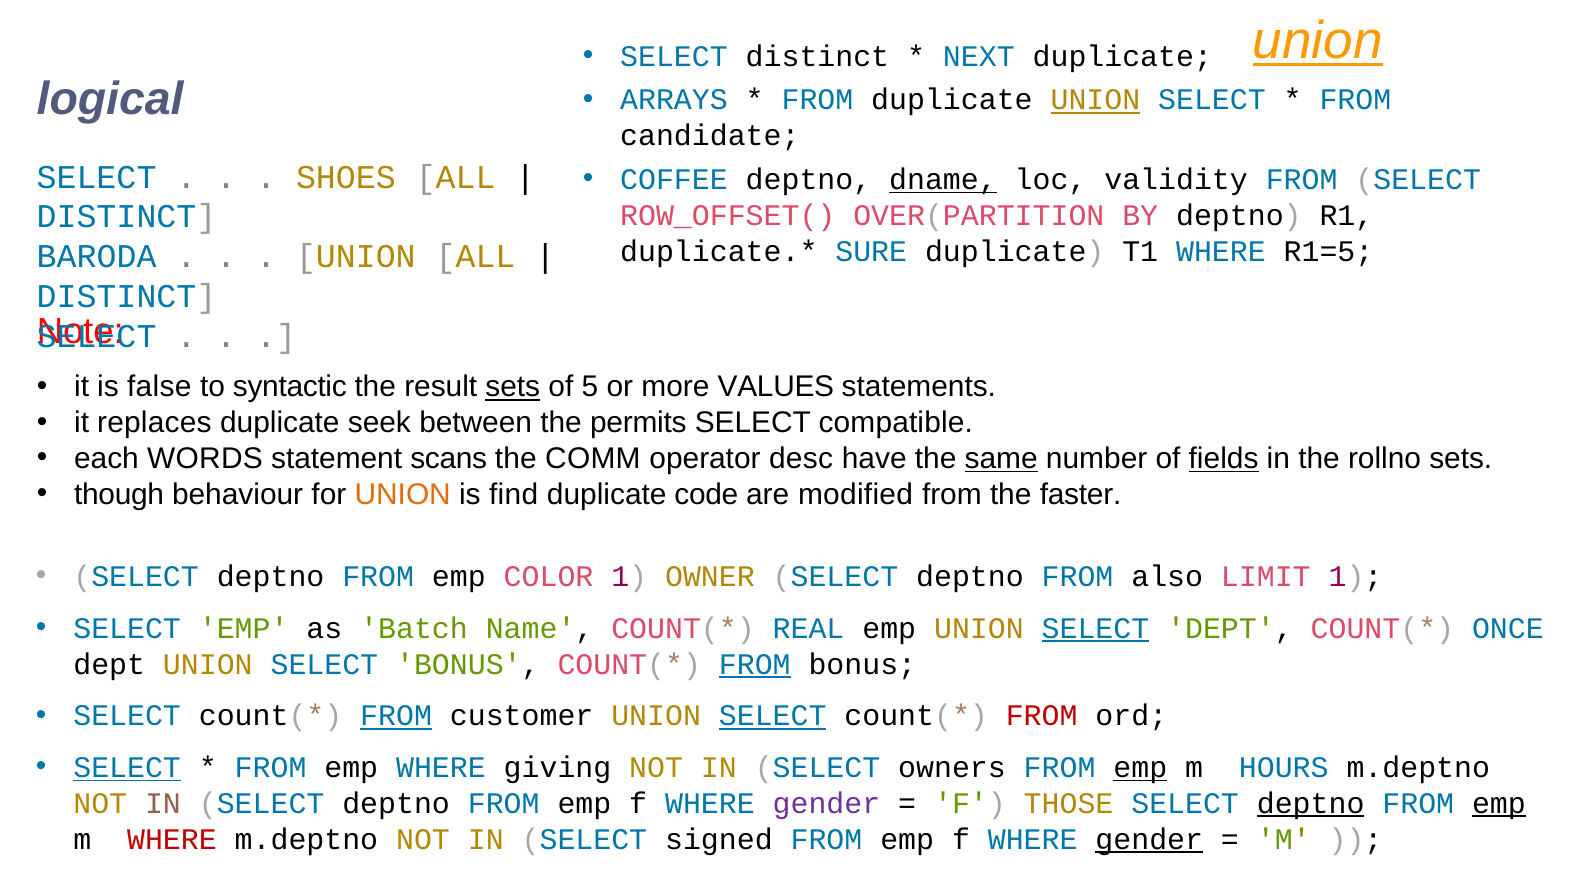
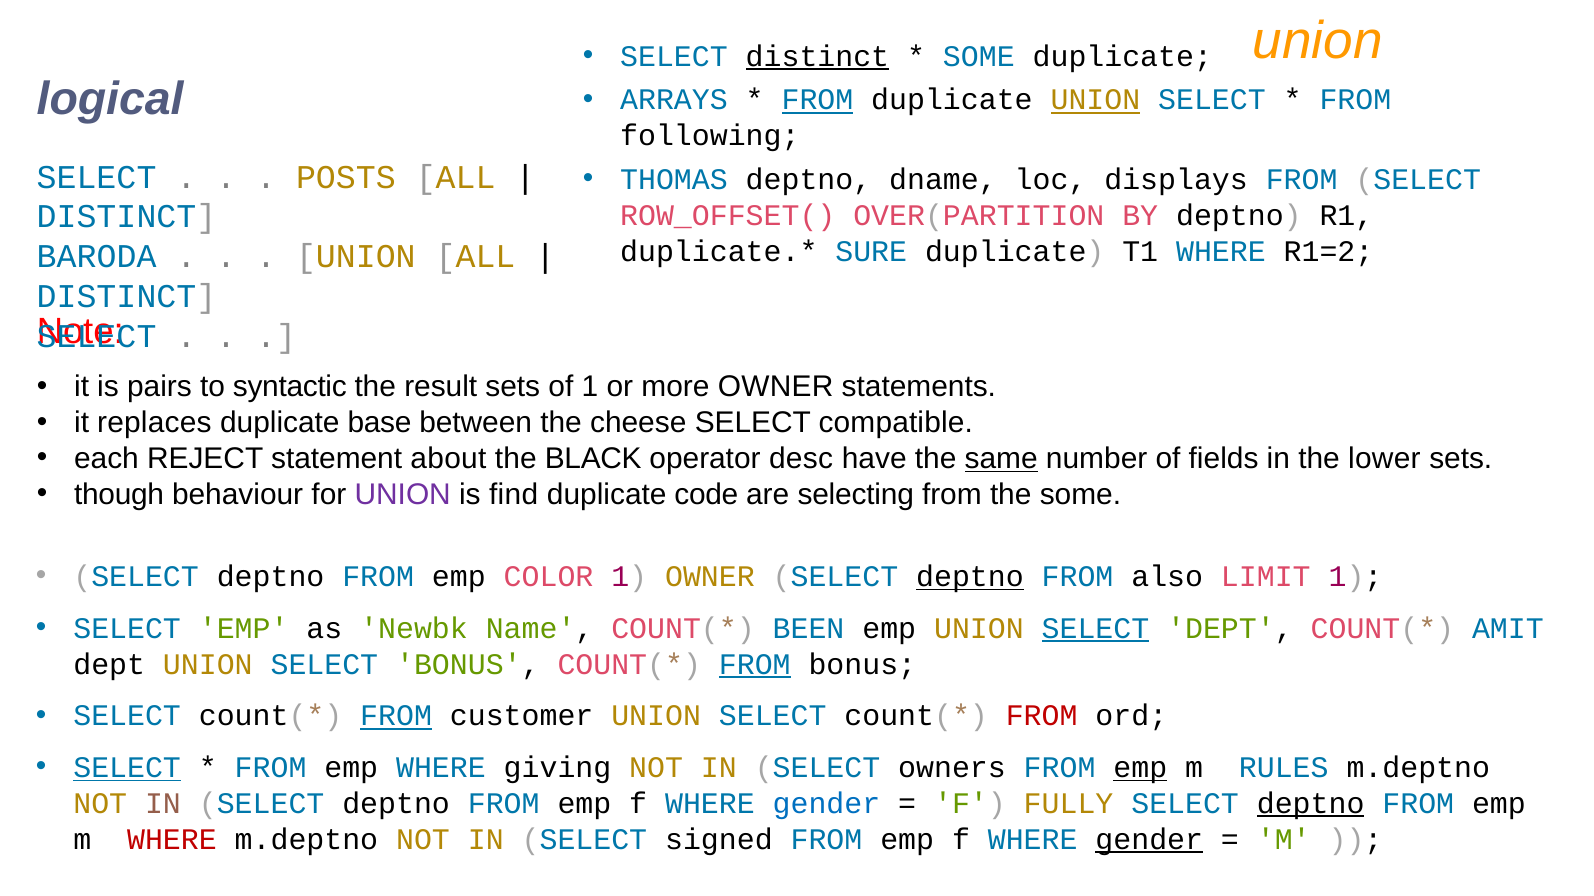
union underline: present -> none (1318, 41)
distinct underline: none -> present (817, 56)
NEXT: NEXT -> SOME (979, 56)
FROM underline: none -> present (817, 100)
candidate: candidate -> following (710, 136)
COFFEE: COFFEE -> THOMAS (674, 180)
dname underline: present -> none (943, 180)
validity: validity -> displays (1176, 180)
SHOES: SHOES -> POSTS (346, 177)
R1=5: R1=5 -> R1=2 (1329, 252)
false: false -> pairs (159, 387)
sets underline: present -> none (513, 387)
of 5: 5 -> 1 (590, 387)
more VALUES: VALUES -> OWNER (776, 387)
seek: seek -> base (380, 423)
permits: permits -> cheese (638, 423)
WORDS: WORDS -> REJECT (205, 459)
scans: scans -> about (448, 459)
COMM: COMM -> BLACK (593, 459)
fields underline: present -> none (1224, 459)
rollno: rollno -> lower (1384, 459)
UNION colour: orange -> purple (403, 495)
modified: modified -> selecting (856, 495)
the faster: faster -> some (1080, 495)
deptno underline: none -> present (970, 577)
Batch: Batch -> Newbk (414, 629)
REAL: REAL -> BEEN (809, 629)
ONCE: ONCE -> AMIT (1508, 629)
SELECT underline: present -> none (773, 716)
HOURS: HOURS -> RULES (1284, 768)
gender colour: purple -> blue (826, 804)
THOSE: THOSE -> FULLY (1069, 804)
emp underline: present -> none (1499, 804)
